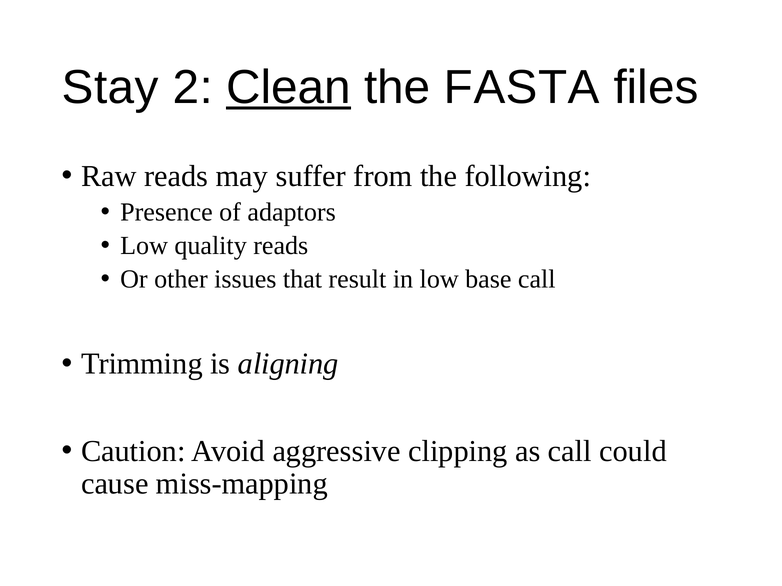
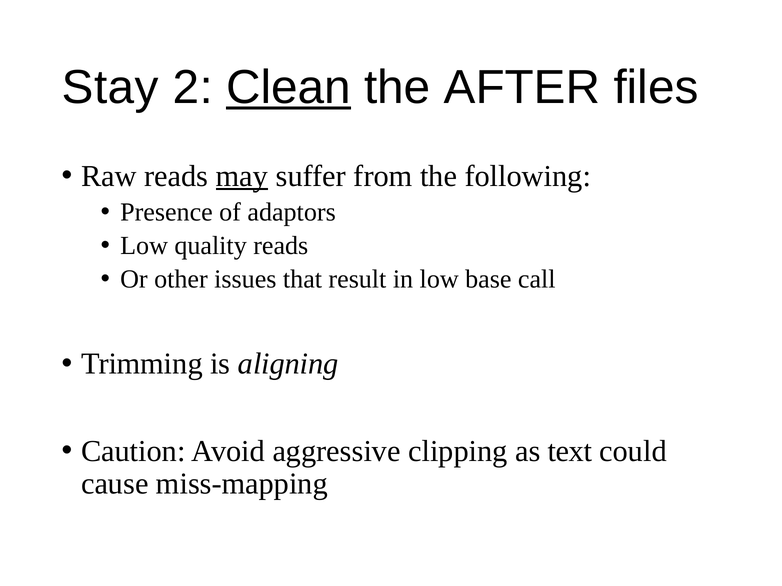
FASTA: FASTA -> AFTER (522, 88)
may underline: none -> present (242, 176)
as call: call -> text (570, 451)
